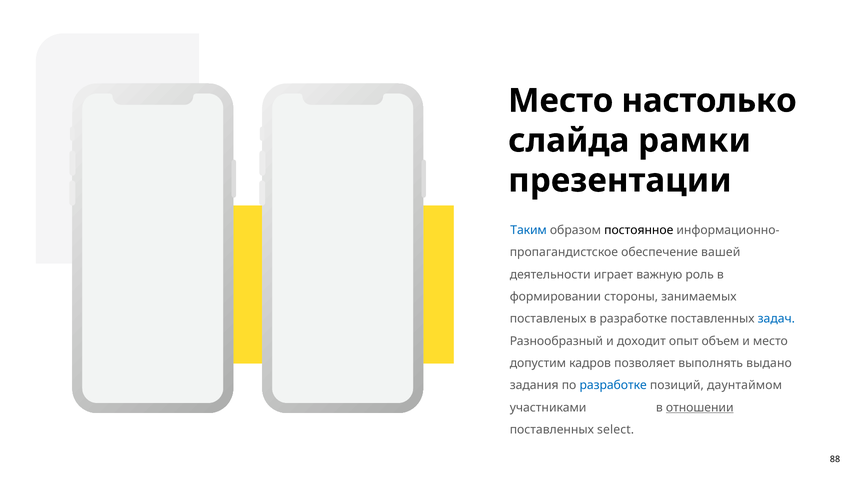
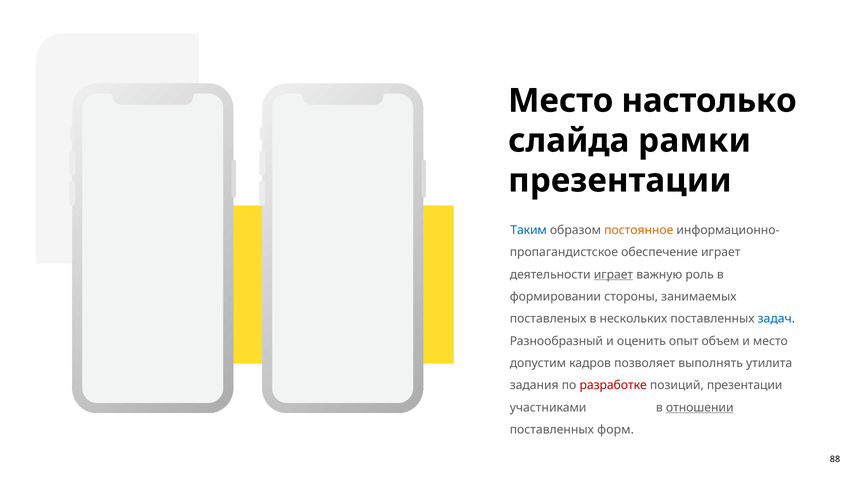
постоянное colour: black -> orange (639, 230)
обеспечение вашей: вашей -> играет (721, 252)
играет underline: none -> present (613, 275)
в разработке: разработке -> нескольких (633, 319)
доходит: доходит -> оценить (641, 341)
выдано: выдано -> утилита (769, 363)
разработке colour: blue -> red (613, 385)
позиций даунтаймом: даунтаймом -> презентации (745, 385)
select: select -> форм (616, 430)
